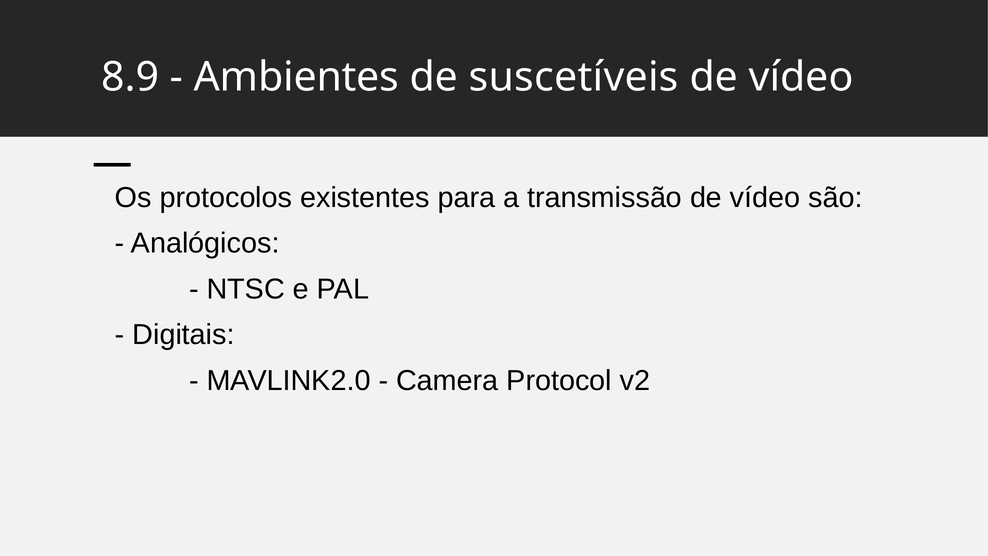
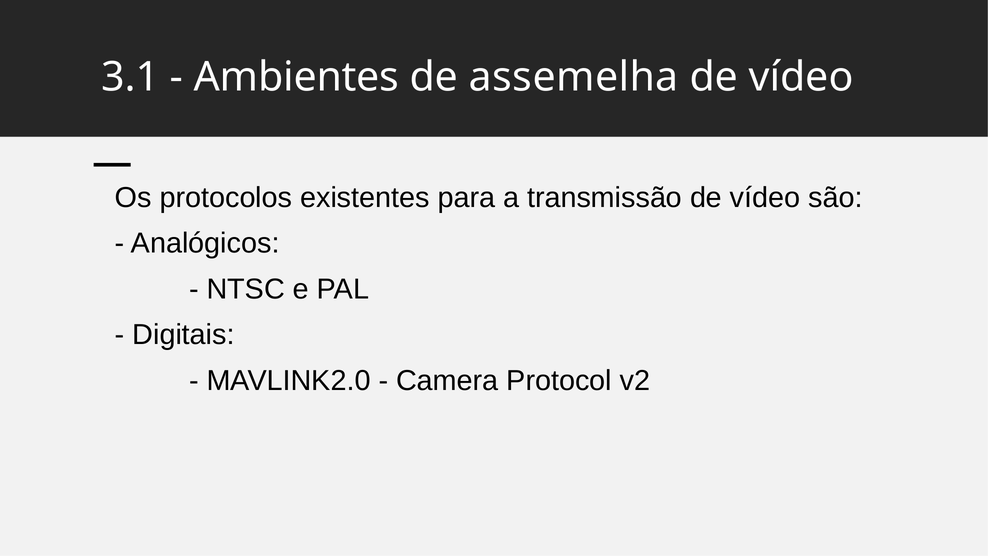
8.9: 8.9 -> 3.1 (130, 77)
suscetíveis: suscetíveis -> assemelha (574, 77)
